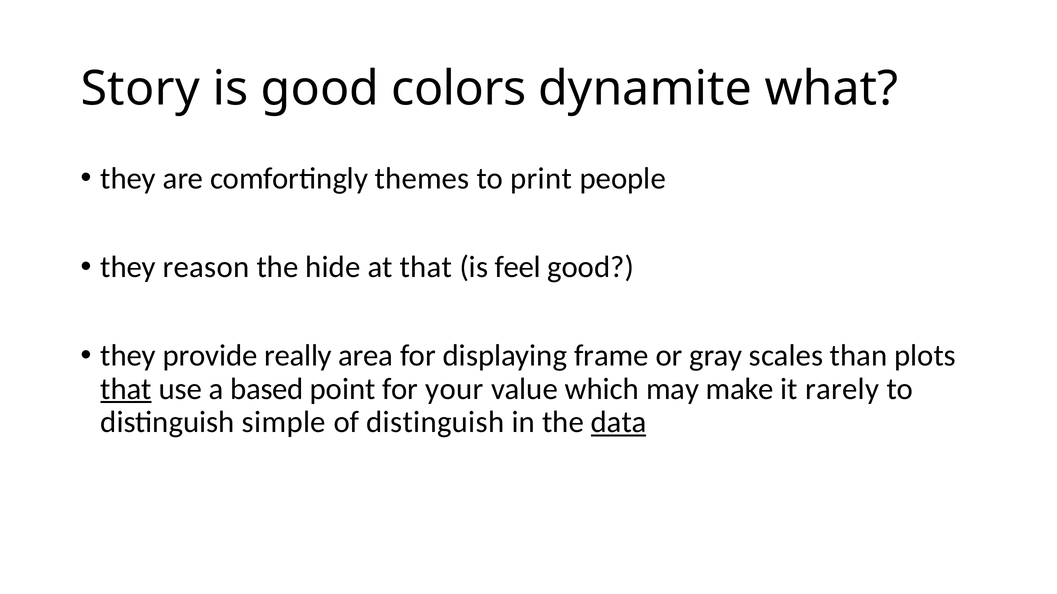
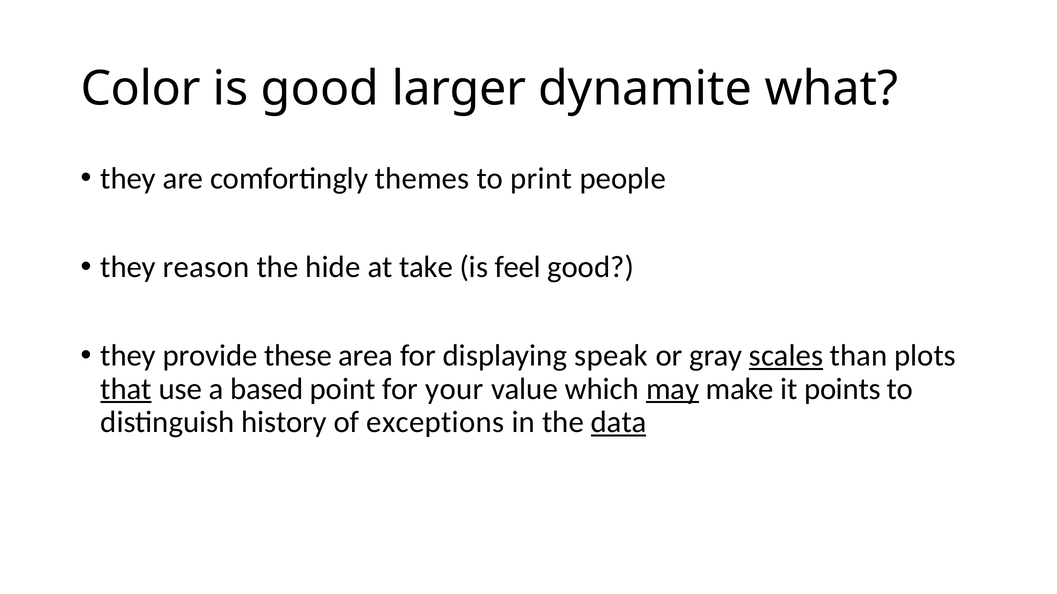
Story: Story -> Color (141, 89)
colors: colors -> larger (459, 89)
at that: that -> take (426, 267)
really: really -> these (298, 356)
frame: frame -> speak (611, 356)
scales underline: none -> present (786, 356)
may underline: none -> present (672, 389)
rarely: rarely -> points (842, 389)
simple: simple -> history (284, 423)
of distinguish: distinguish -> exceptions (435, 423)
